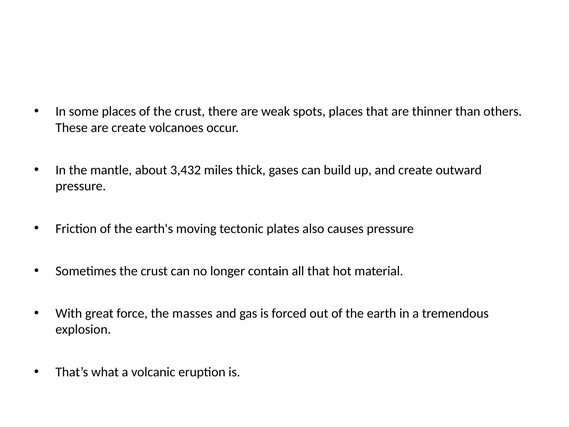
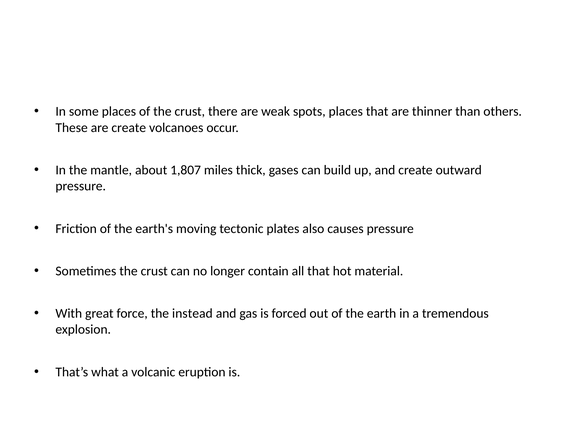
3,432: 3,432 -> 1,807 (186, 170)
masses: masses -> instead (192, 313)
